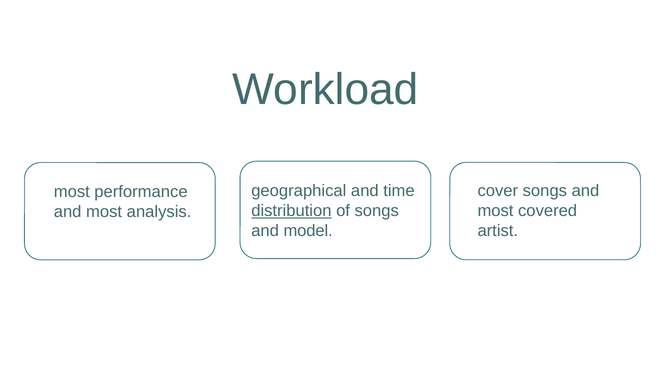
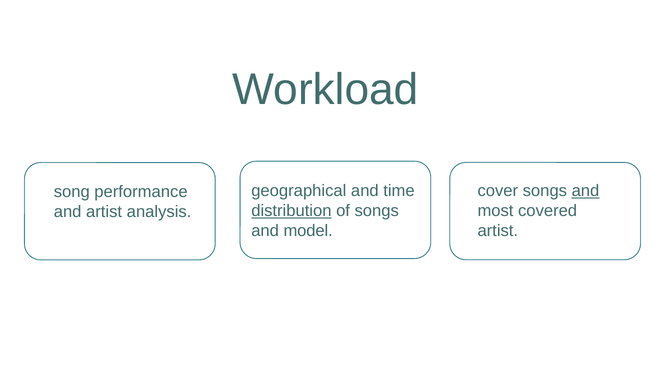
and underline: none -> present (585, 191)
most: most -> song (72, 192)
most: most -> artist (104, 212)
